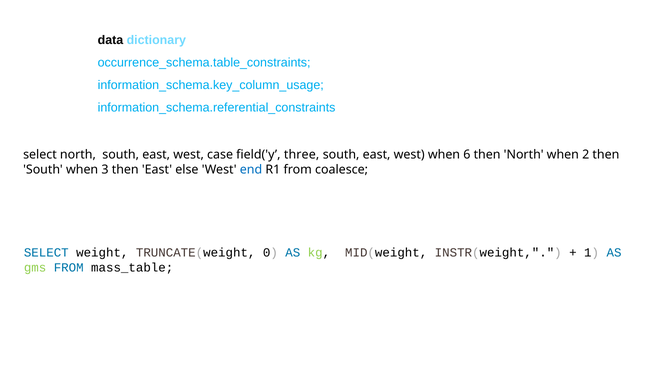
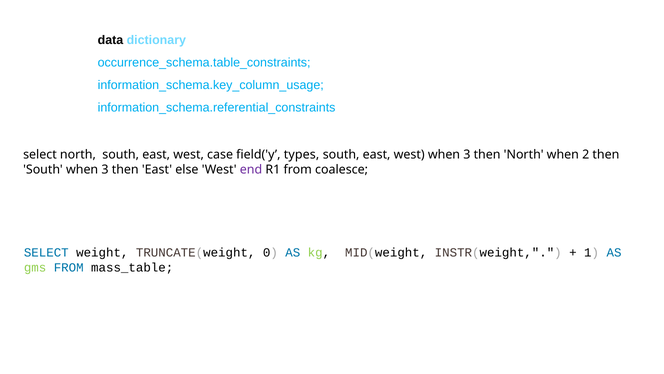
three: three -> types (302, 154)
west when 6: 6 -> 3 (467, 154)
end colour: blue -> purple (251, 169)
